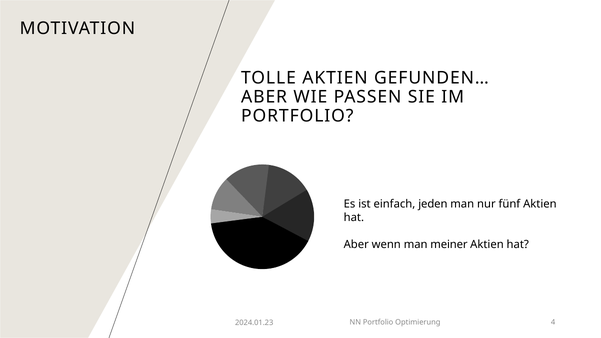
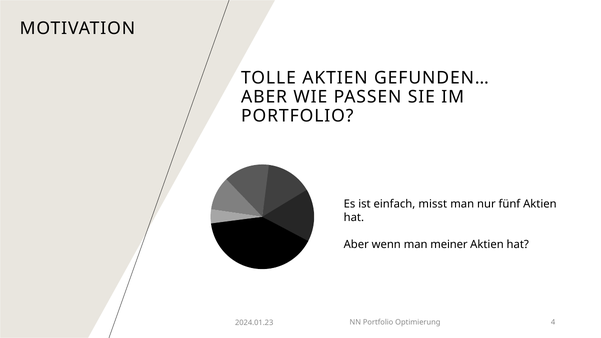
jeden: jeden -> misst (433, 204)
